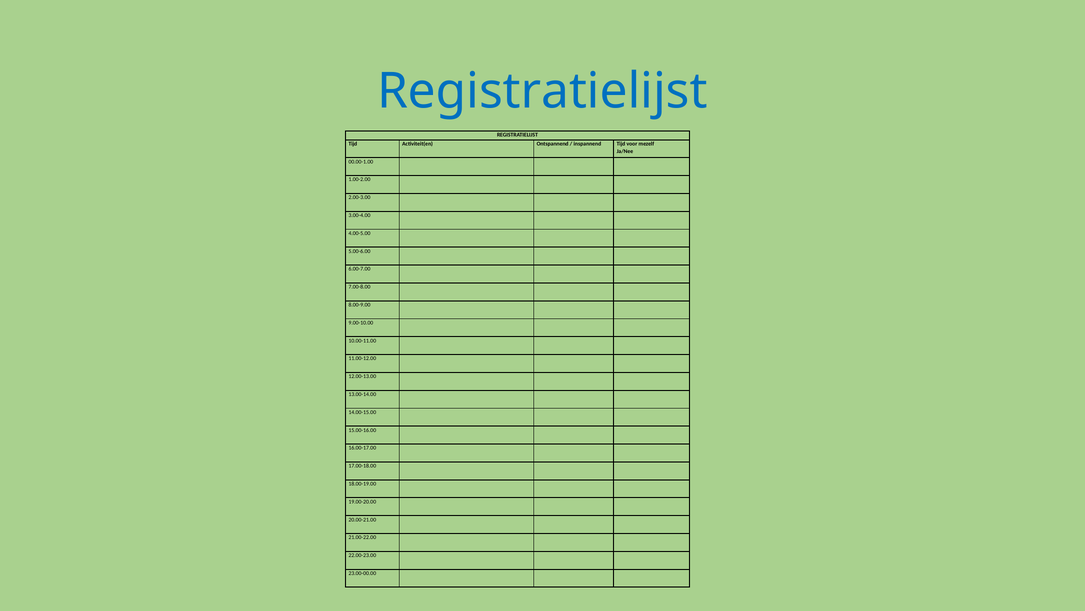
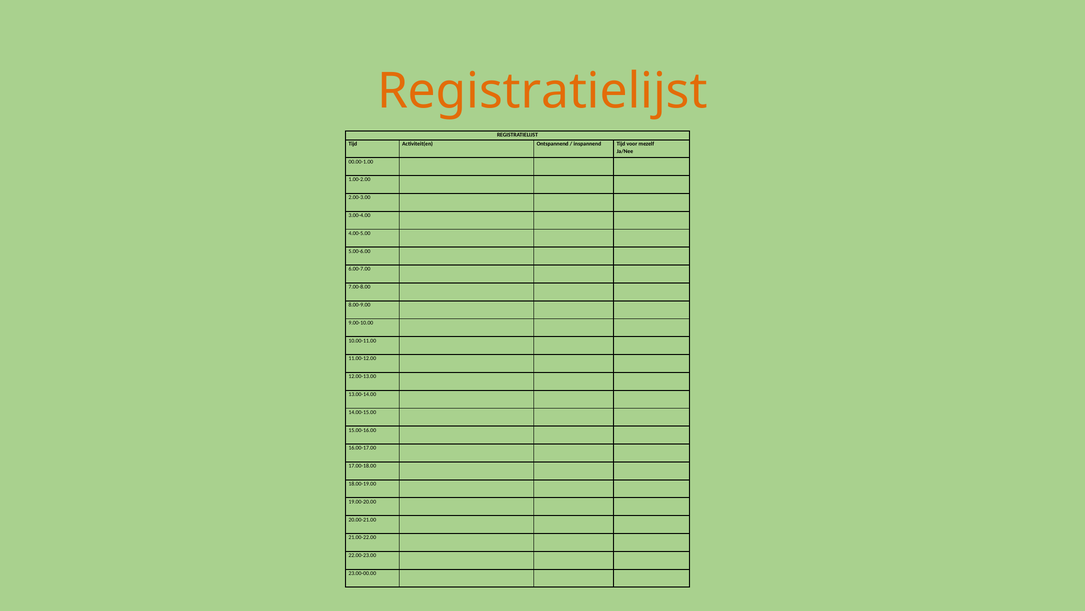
Registratielijst colour: blue -> orange (542, 91)
